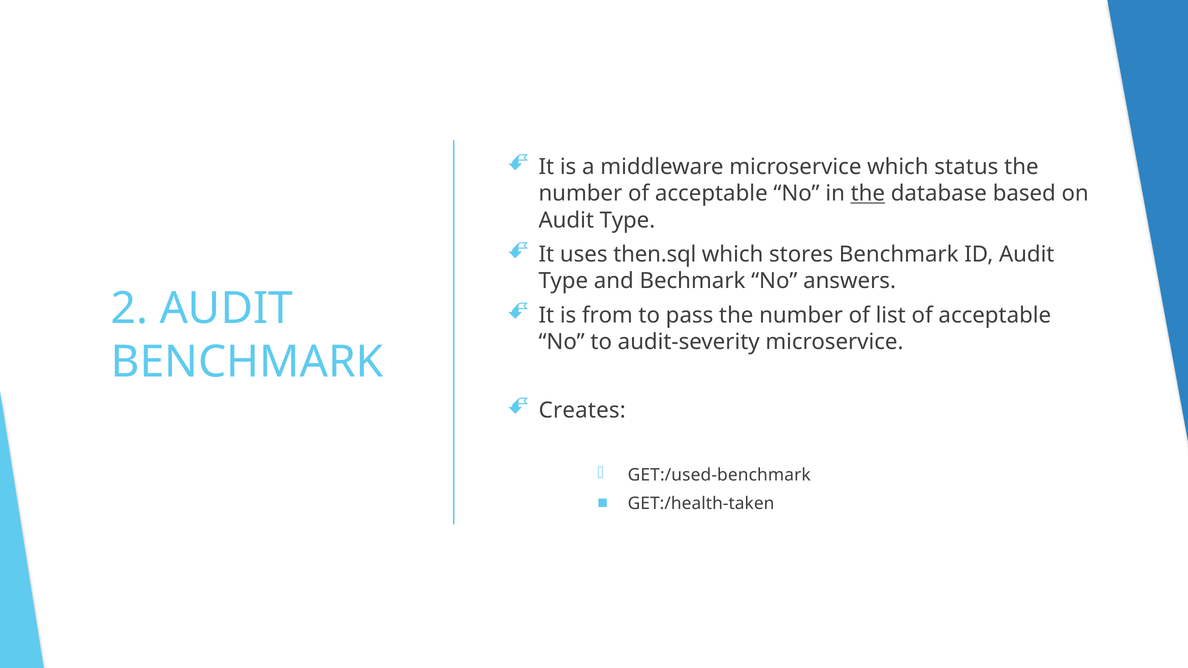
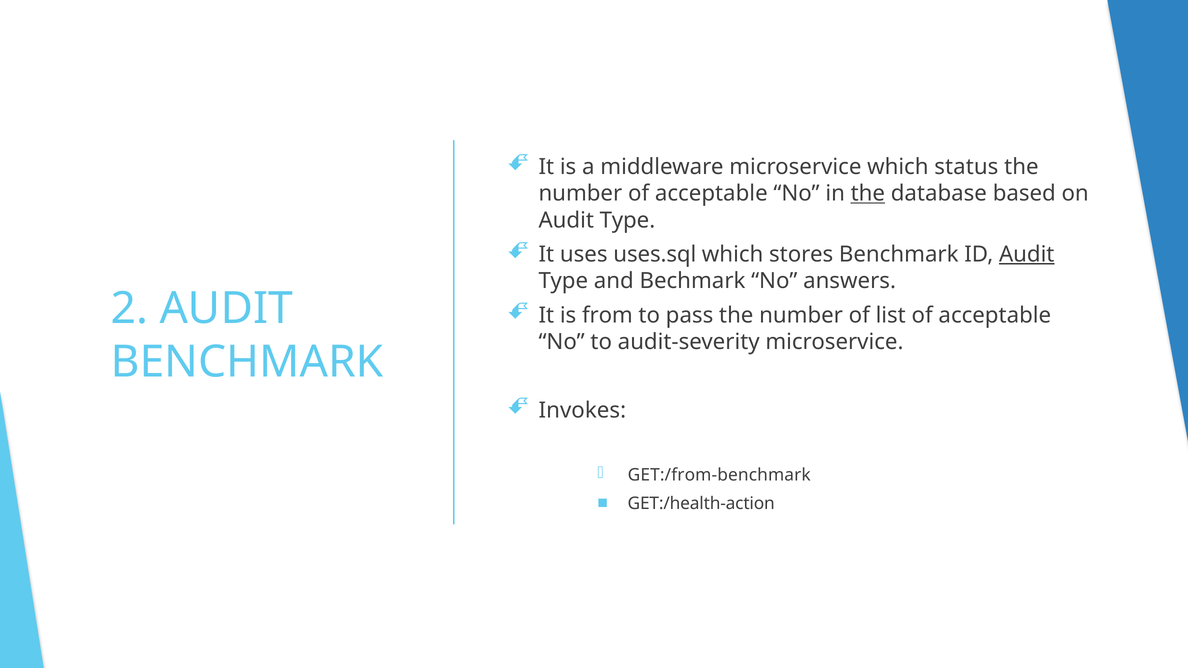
then.sql: then.sql -> uses.sql (655, 254)
Audit underline: none -> present (1027, 254)
Creates: Creates -> Invokes (582, 410)
GET:/used-benchmark: GET:/used-benchmark -> GET:/from-benchmark (719, 475)
GET:/health-taken: GET:/health-taken -> GET:/health-action (701, 504)
